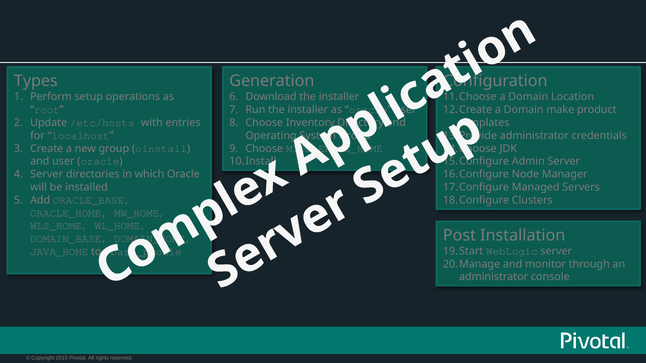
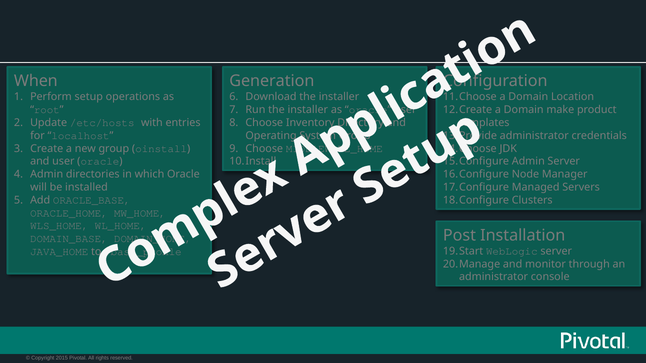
Types: Types -> When (36, 81)
Server: Server -> Admin (47, 174)
